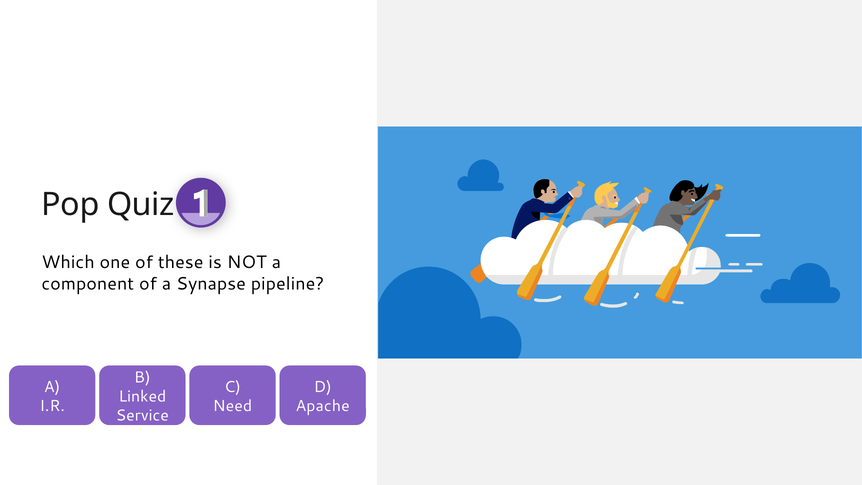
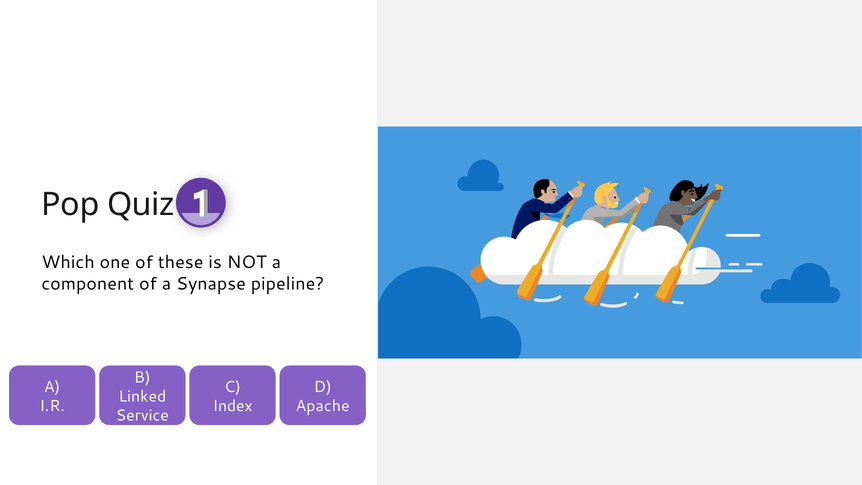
Need: Need -> Index (233, 406)
